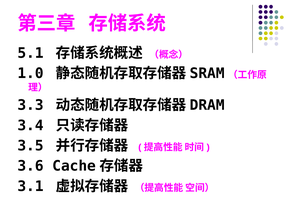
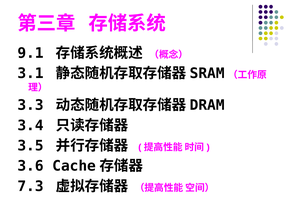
5.1: 5.1 -> 9.1 (30, 53)
1.0: 1.0 -> 3.1 (30, 74)
3.1: 3.1 -> 7.3 (30, 187)
